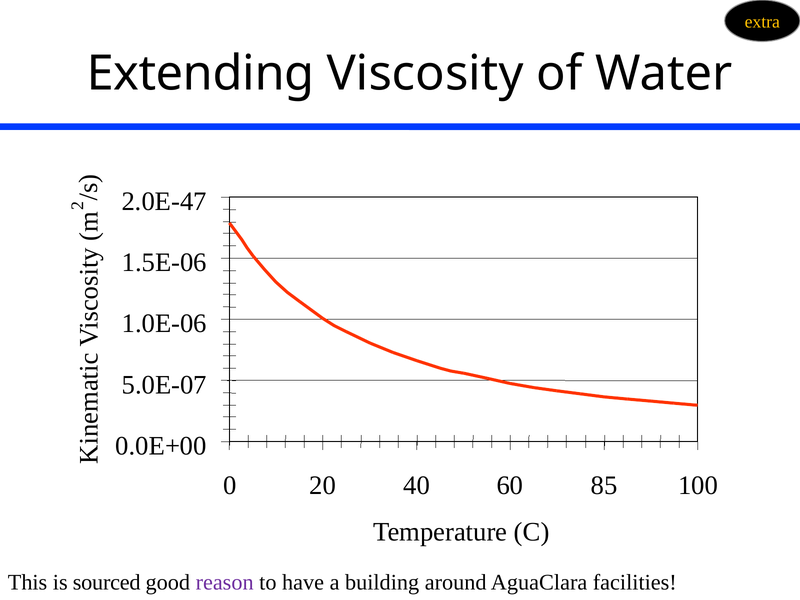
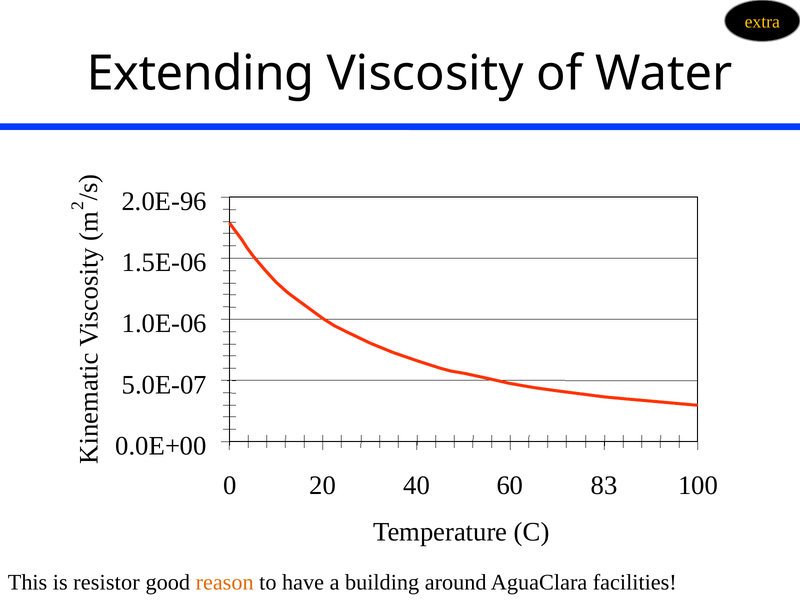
2.0E-47: 2.0E-47 -> 2.0E-96 (164, 201)
85: 85 -> 83 (604, 485)
sourced: sourced -> resistor (106, 583)
reason colour: purple -> orange (225, 583)
